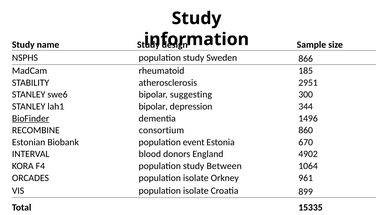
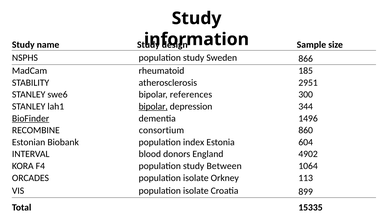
suggesting: suggesting -> references (191, 95)
bipolar underline: none -> present (153, 107)
event: event -> index (194, 142)
670: 670 -> 604 (306, 142)
961: 961 -> 113 (306, 178)
